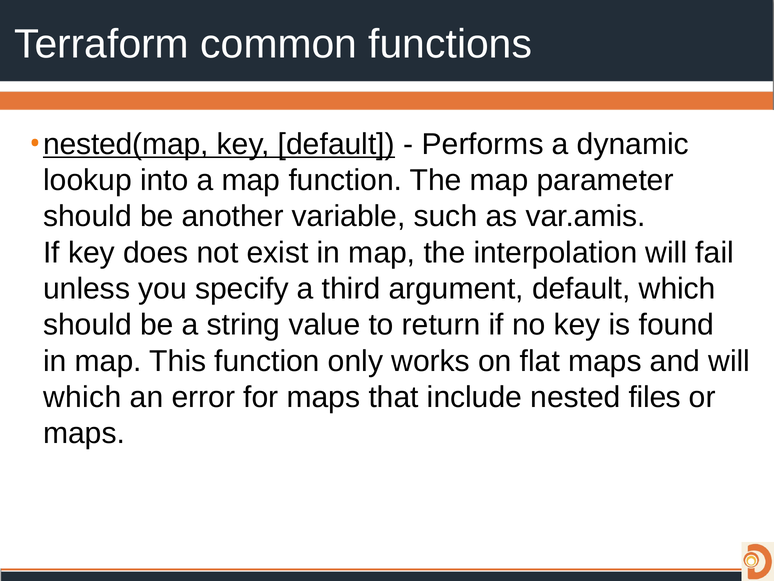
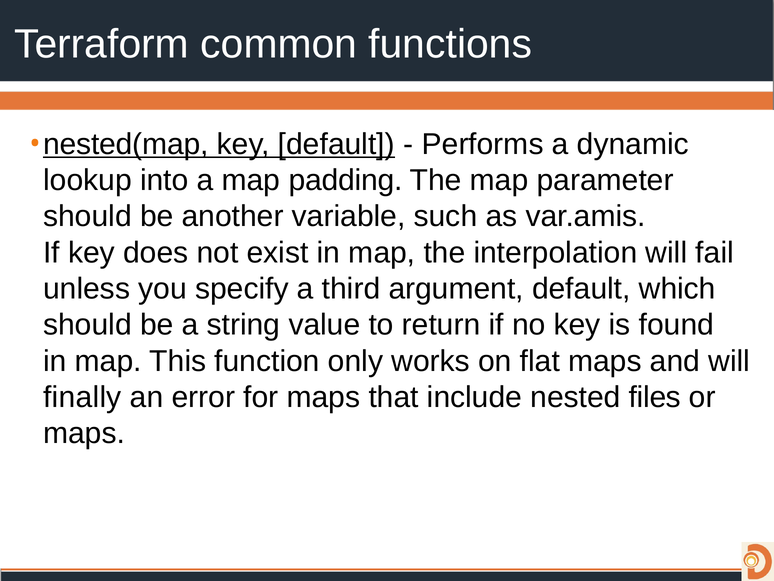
map function: function -> padding (345, 180)
which: which -> finally (82, 397)
